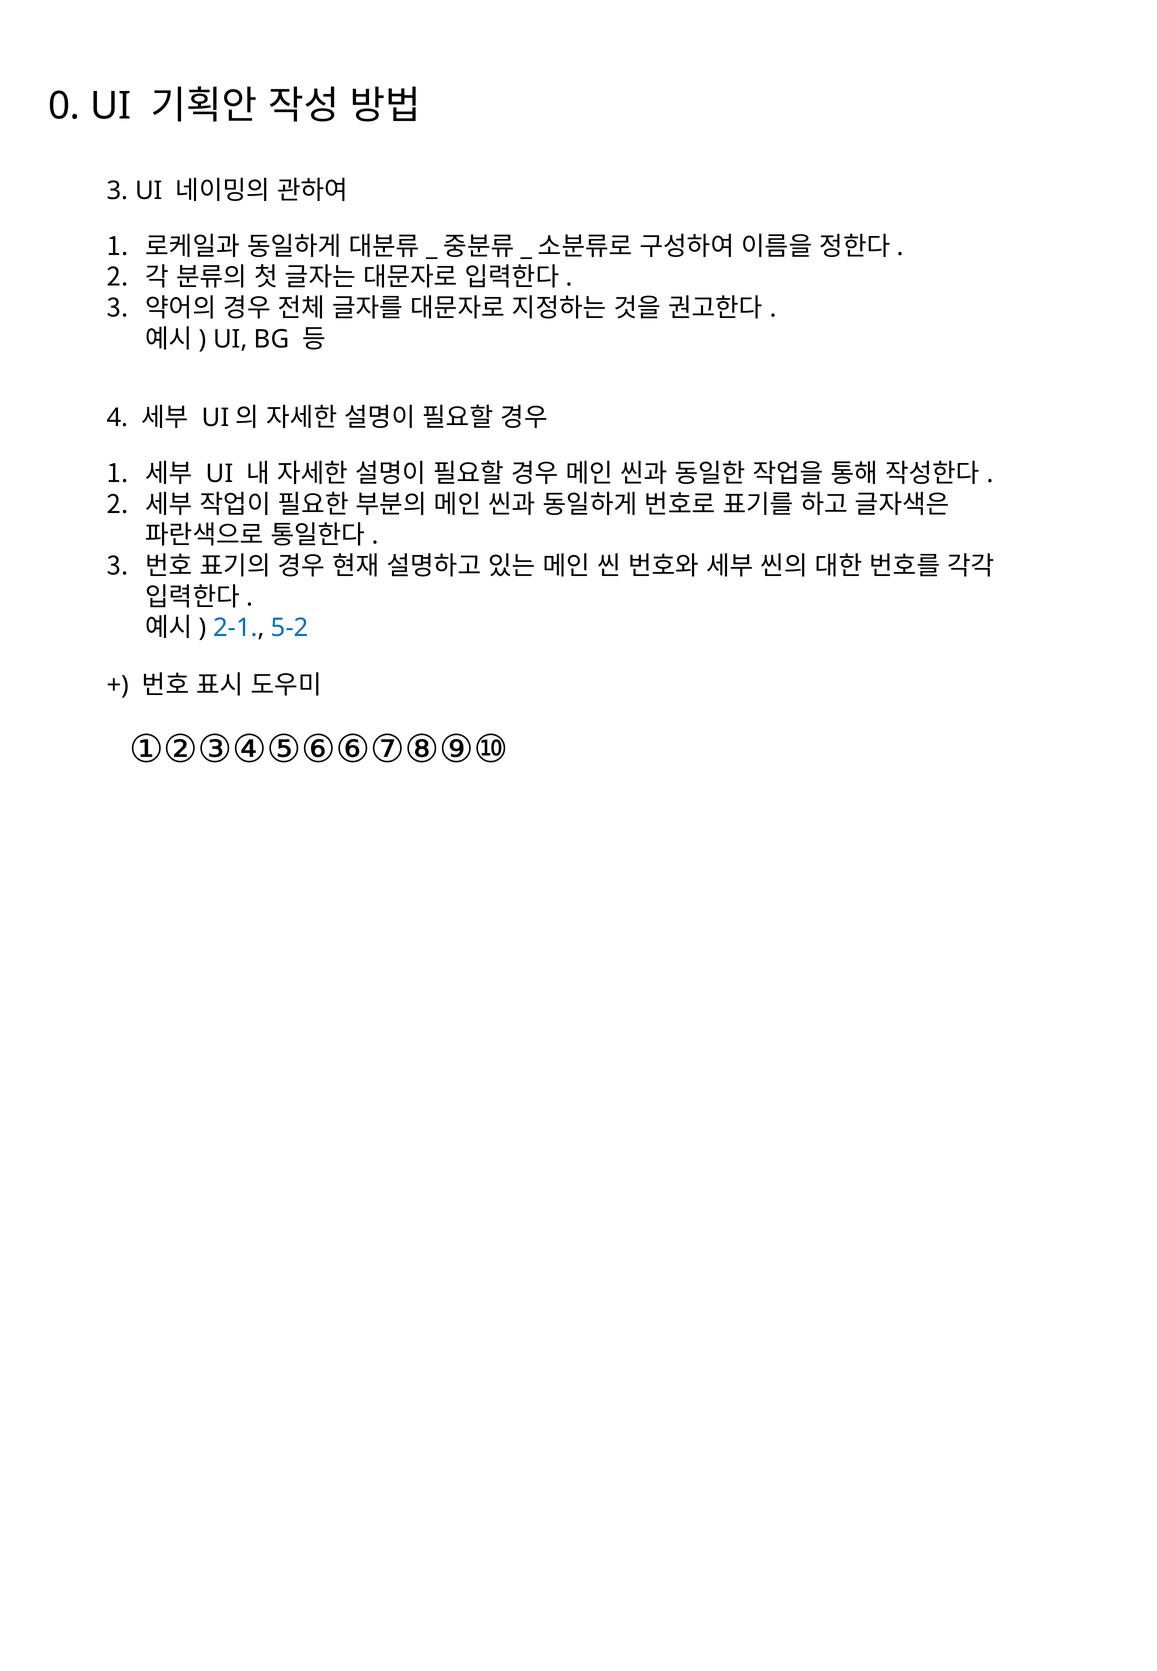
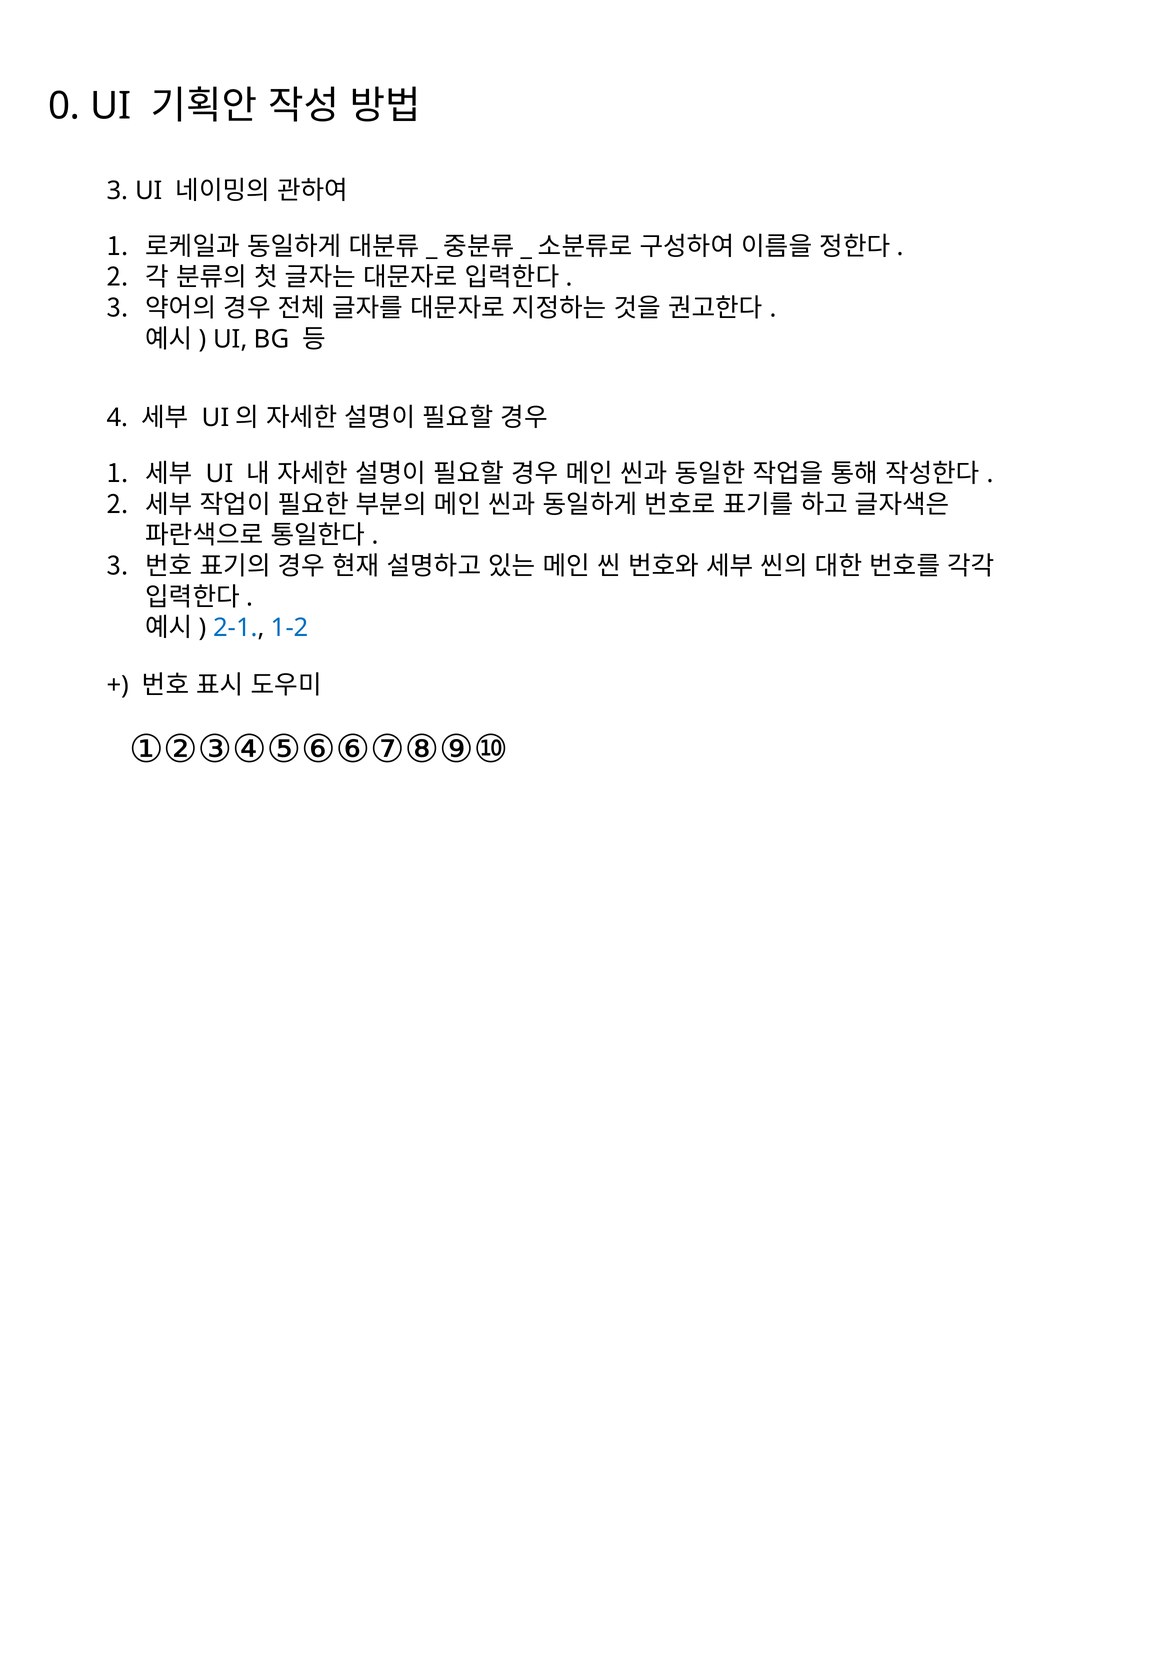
5-2: 5-2 -> 1-2 (290, 628)
